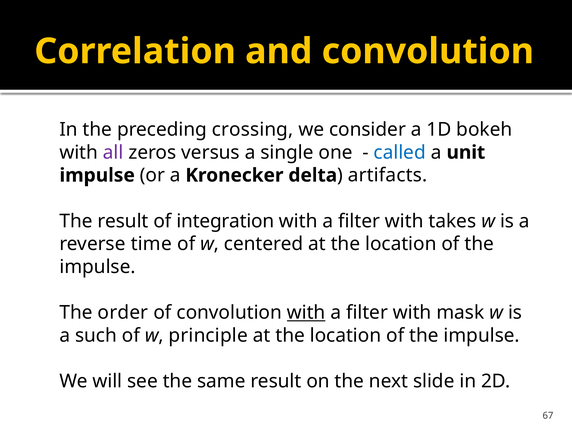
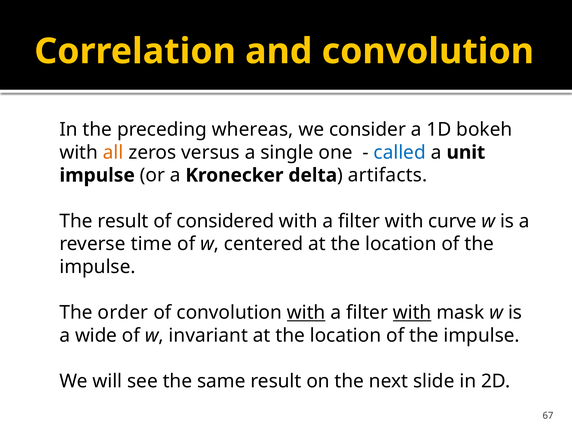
crossing: crossing -> whereas (253, 130)
all colour: purple -> orange (113, 152)
integration: integration -> considered (225, 221)
takes: takes -> curve (452, 221)
with underline: none -> present (412, 313)
such: such -> wide (96, 335)
principle: principle -> invariant (208, 335)
